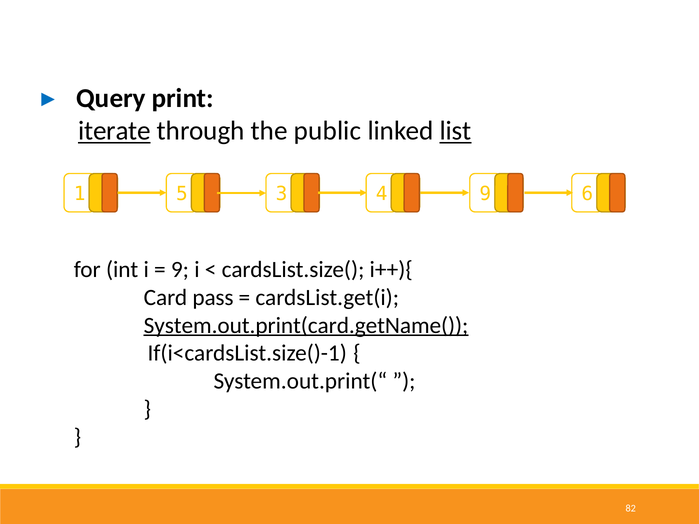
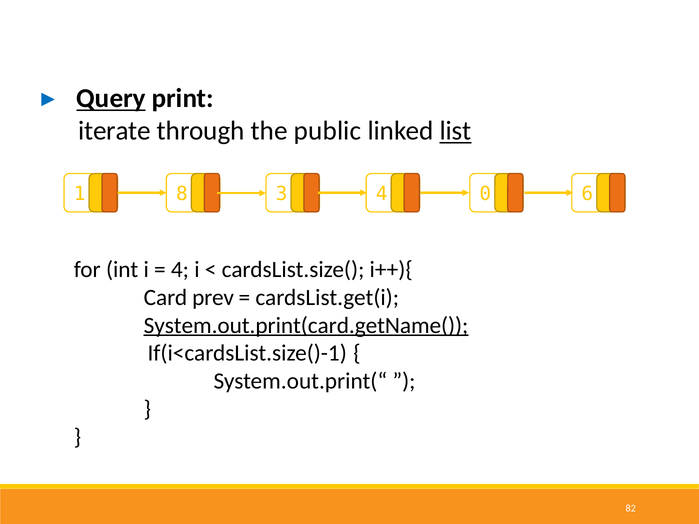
Query underline: none -> present (111, 98)
iterate underline: present -> none (115, 131)
5: 5 -> 8 (182, 194)
4 9: 9 -> 0 (485, 194)
9: 9 -> 4 (180, 270)
pass: pass -> prev (213, 298)
